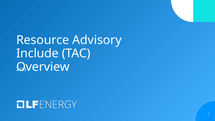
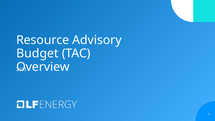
Include: Include -> Budget (37, 53)
